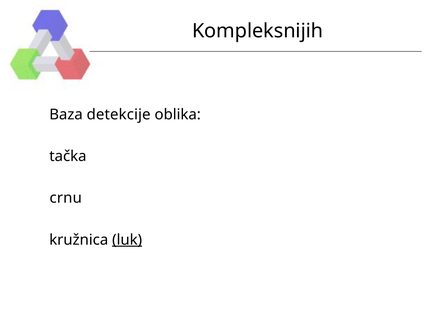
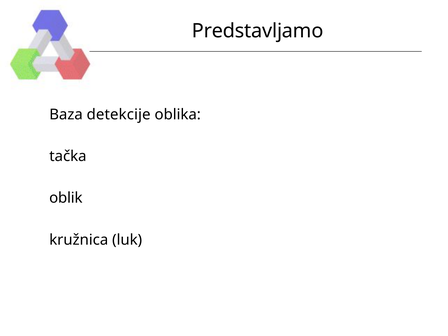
Kompleksnijih: Kompleksnijih -> Predstavljamo (258, 31)
crnu: crnu -> oblik (66, 198)
luk underline: present -> none (127, 240)
